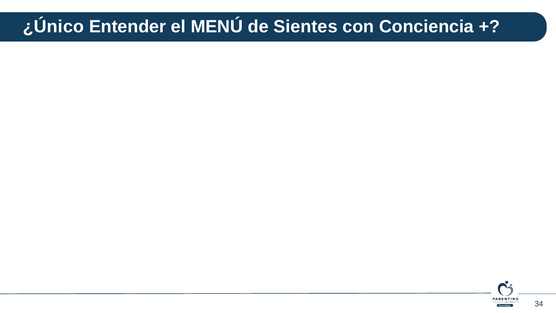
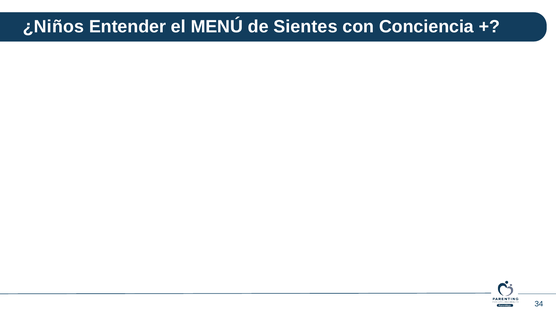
¿Único: ¿Único -> ¿Niños (53, 27)
